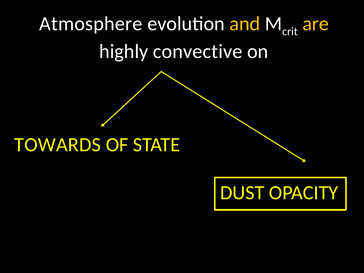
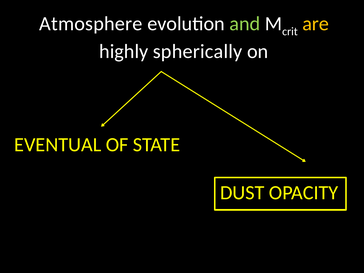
and colour: yellow -> light green (245, 24)
convective: convective -> spherically (198, 51)
TOWARDS: TOWARDS -> EVENTUAL (58, 145)
